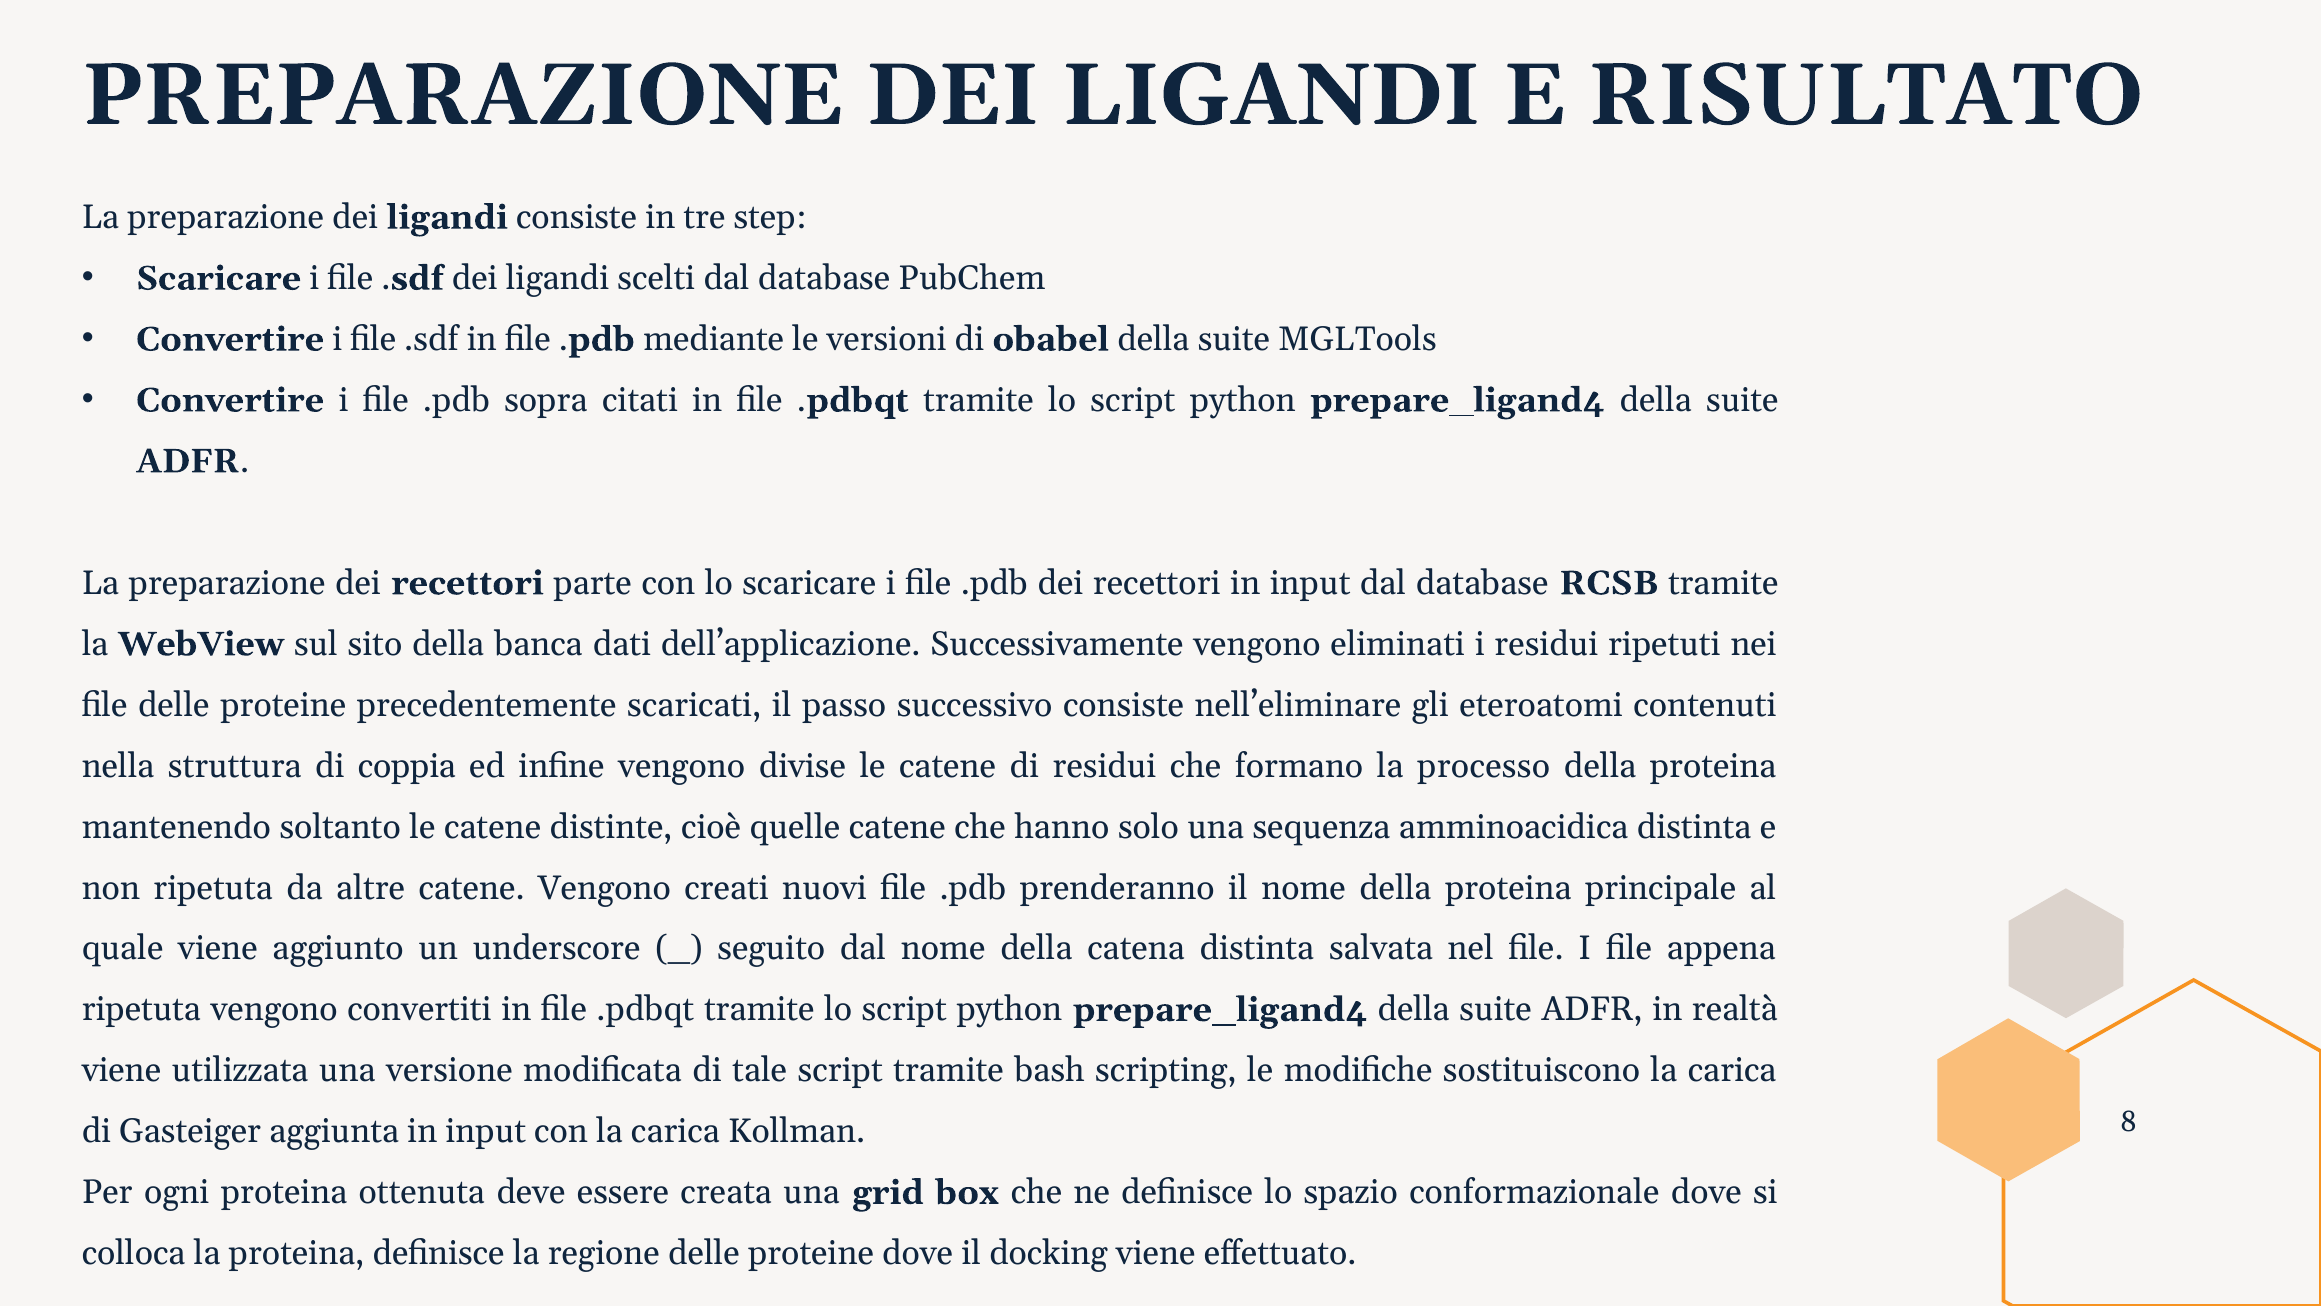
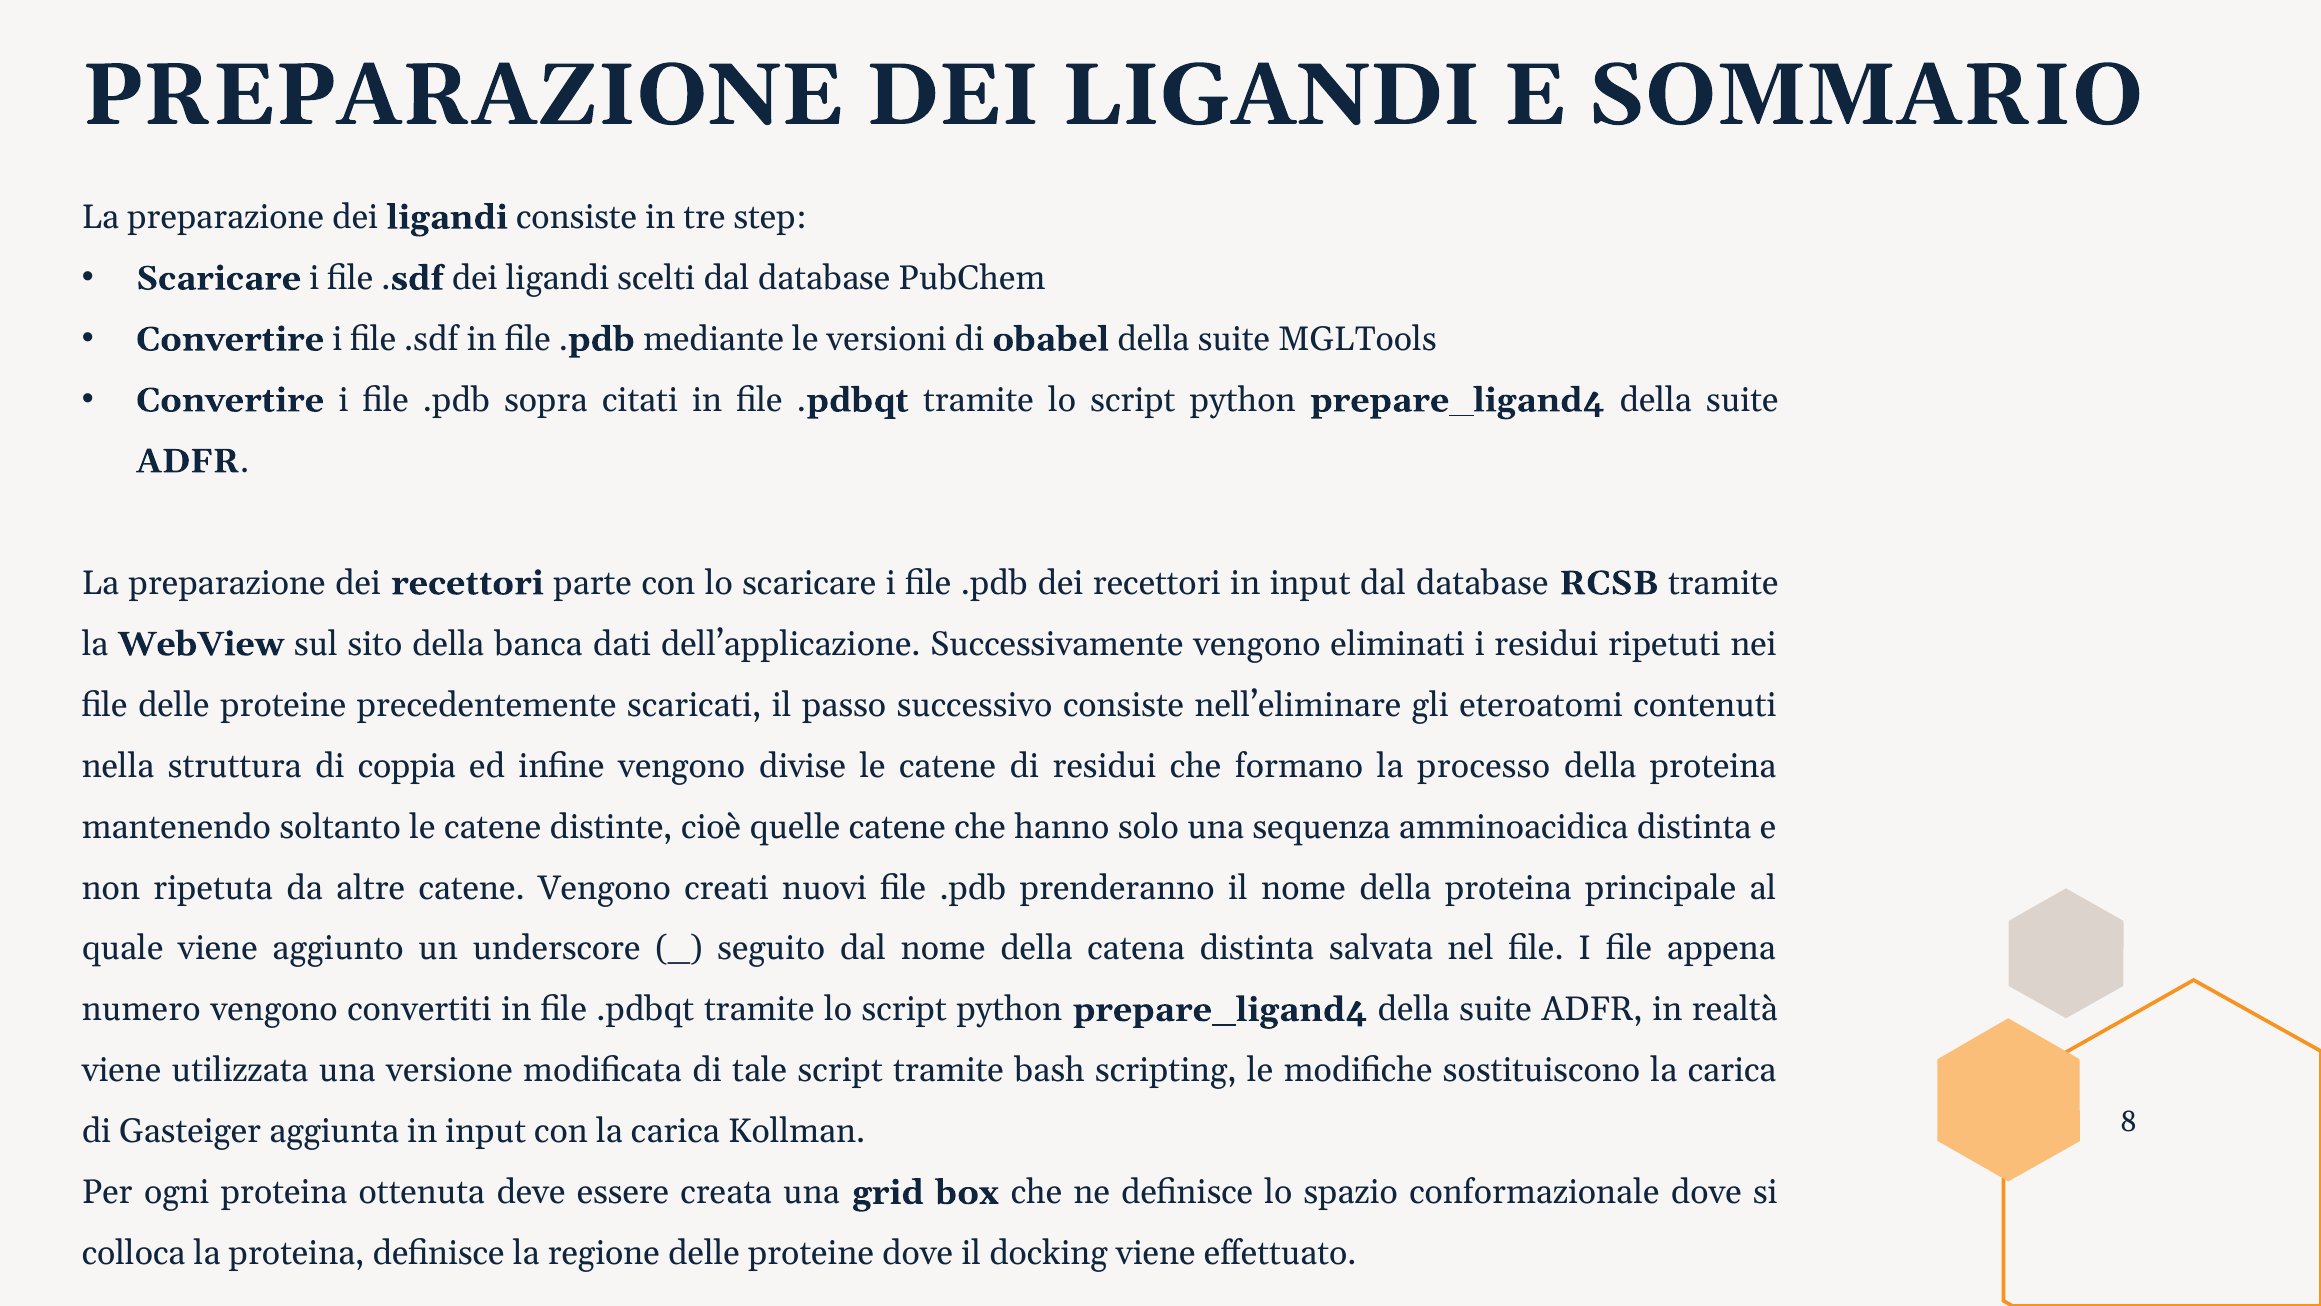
RISULTATO: RISULTATO -> SOMMARIO (1866, 95)
ripetuta: ripetuta -> numero (141, 1009)
